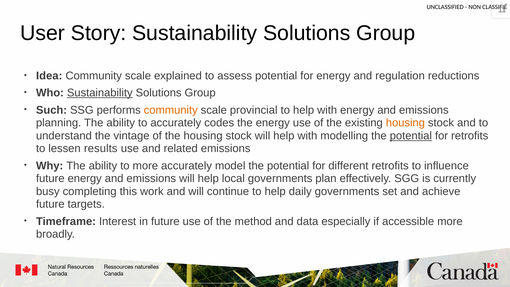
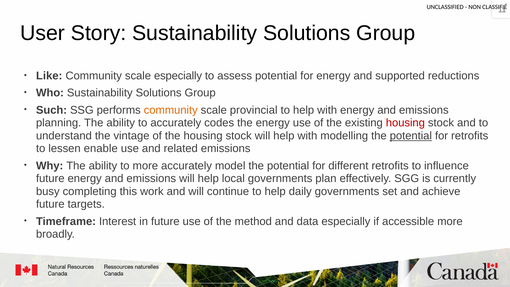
Idea: Idea -> Like (49, 76)
scale explained: explained -> especially (178, 76)
regulation: regulation -> supported (400, 76)
Sustainability underline: present -> none (100, 93)
housing colour: orange -> red (405, 123)
results: results -> enable (101, 149)
